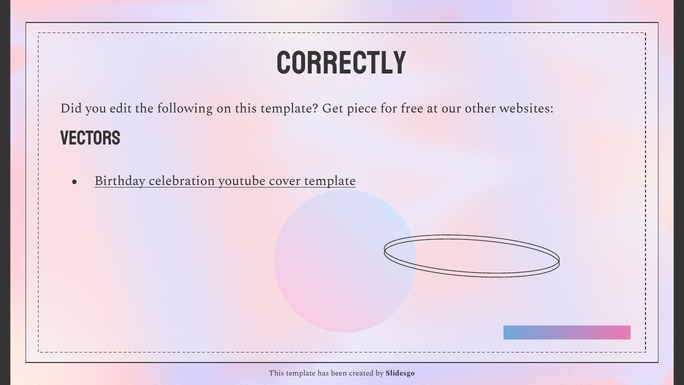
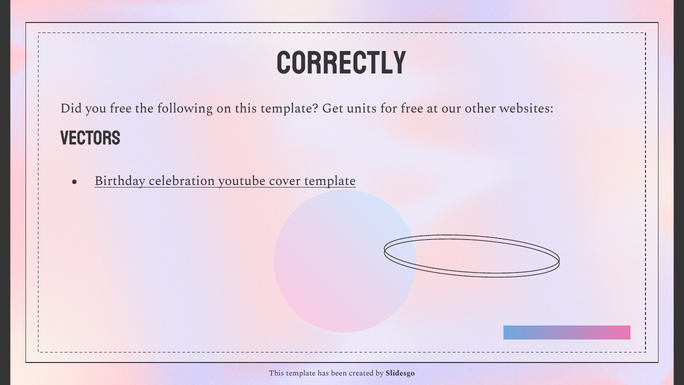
you edit: edit -> free (121, 108)
piece: piece -> units (362, 108)
